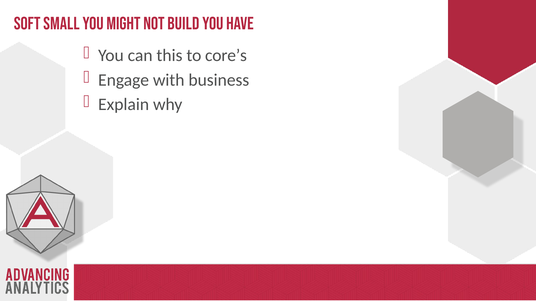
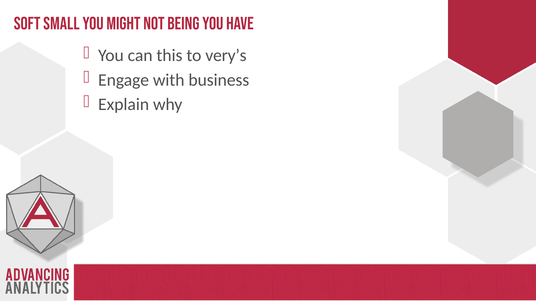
build: build -> being (183, 24)
core’s: core’s -> very’s (226, 56)
